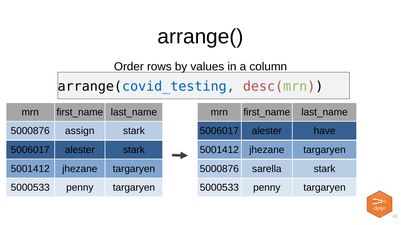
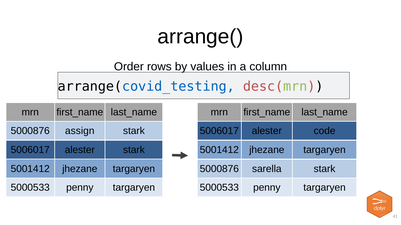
have: have -> code (325, 131)
